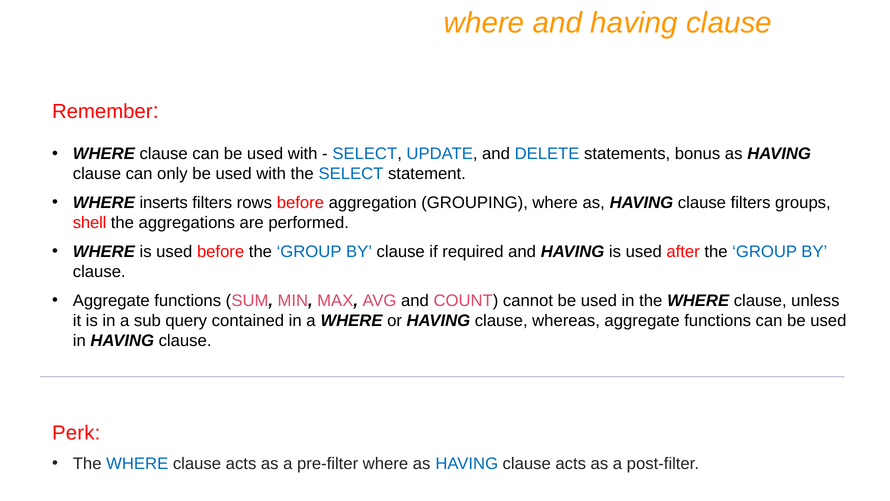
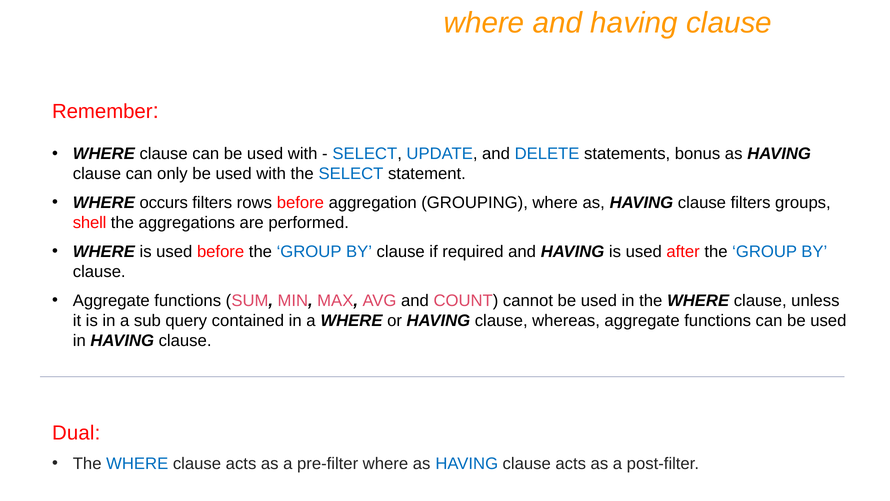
inserts: inserts -> occurs (164, 203)
Perk: Perk -> Dual (76, 433)
